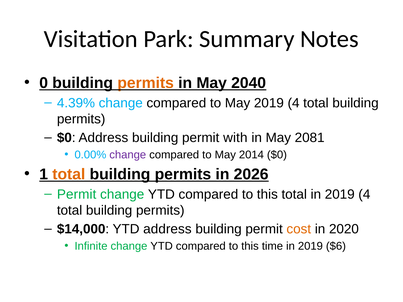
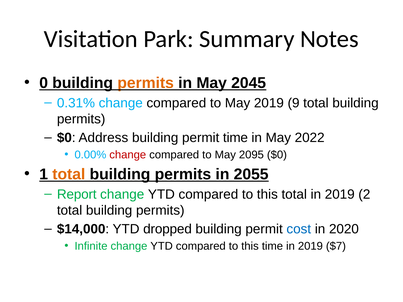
2040: 2040 -> 2045 (249, 83)
4.39%: 4.39% -> 0.31% (76, 103)
May 2019 4: 4 -> 9 (294, 103)
permit with: with -> time (235, 138)
2081: 2081 -> 2022 (310, 138)
change colour: purple -> red (128, 155)
2014: 2014 -> 2095 (251, 155)
2026: 2026 -> 2055 (251, 174)
Permit: Permit -> Report (77, 194)
in 2019 4: 4 -> 2 (364, 194)
YTD address: address -> dropped (168, 229)
cost colour: orange -> blue (299, 229)
$6: $6 -> $7 (336, 246)
